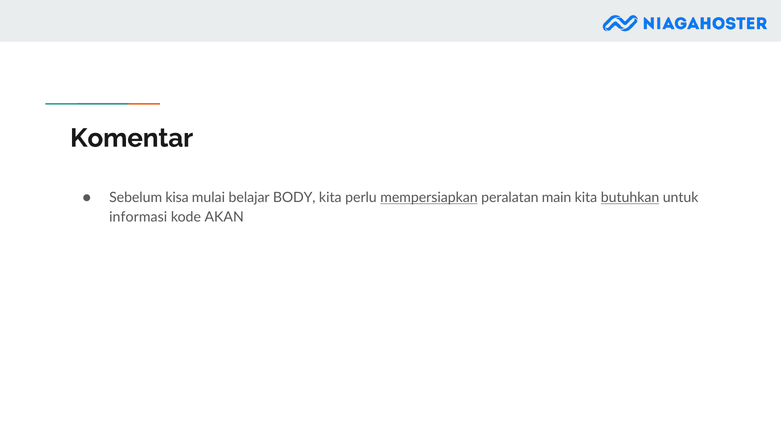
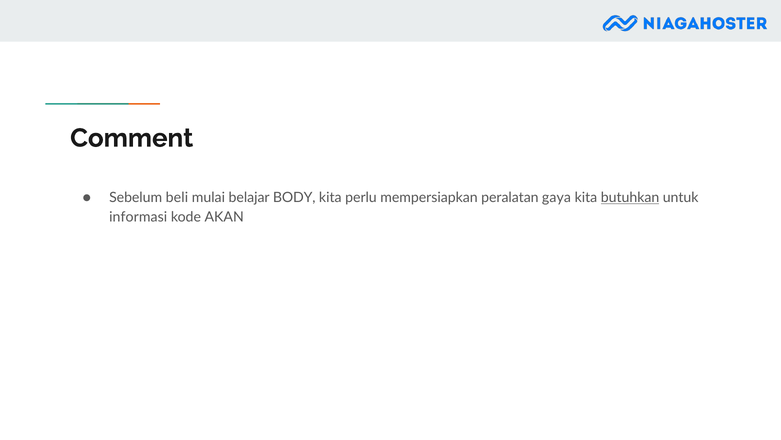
Komentar: Komentar -> Comment (132, 138)
kisa: kisa -> beli (177, 197)
mempersiapkan underline: present -> none (429, 197)
main: main -> gaya (556, 197)
